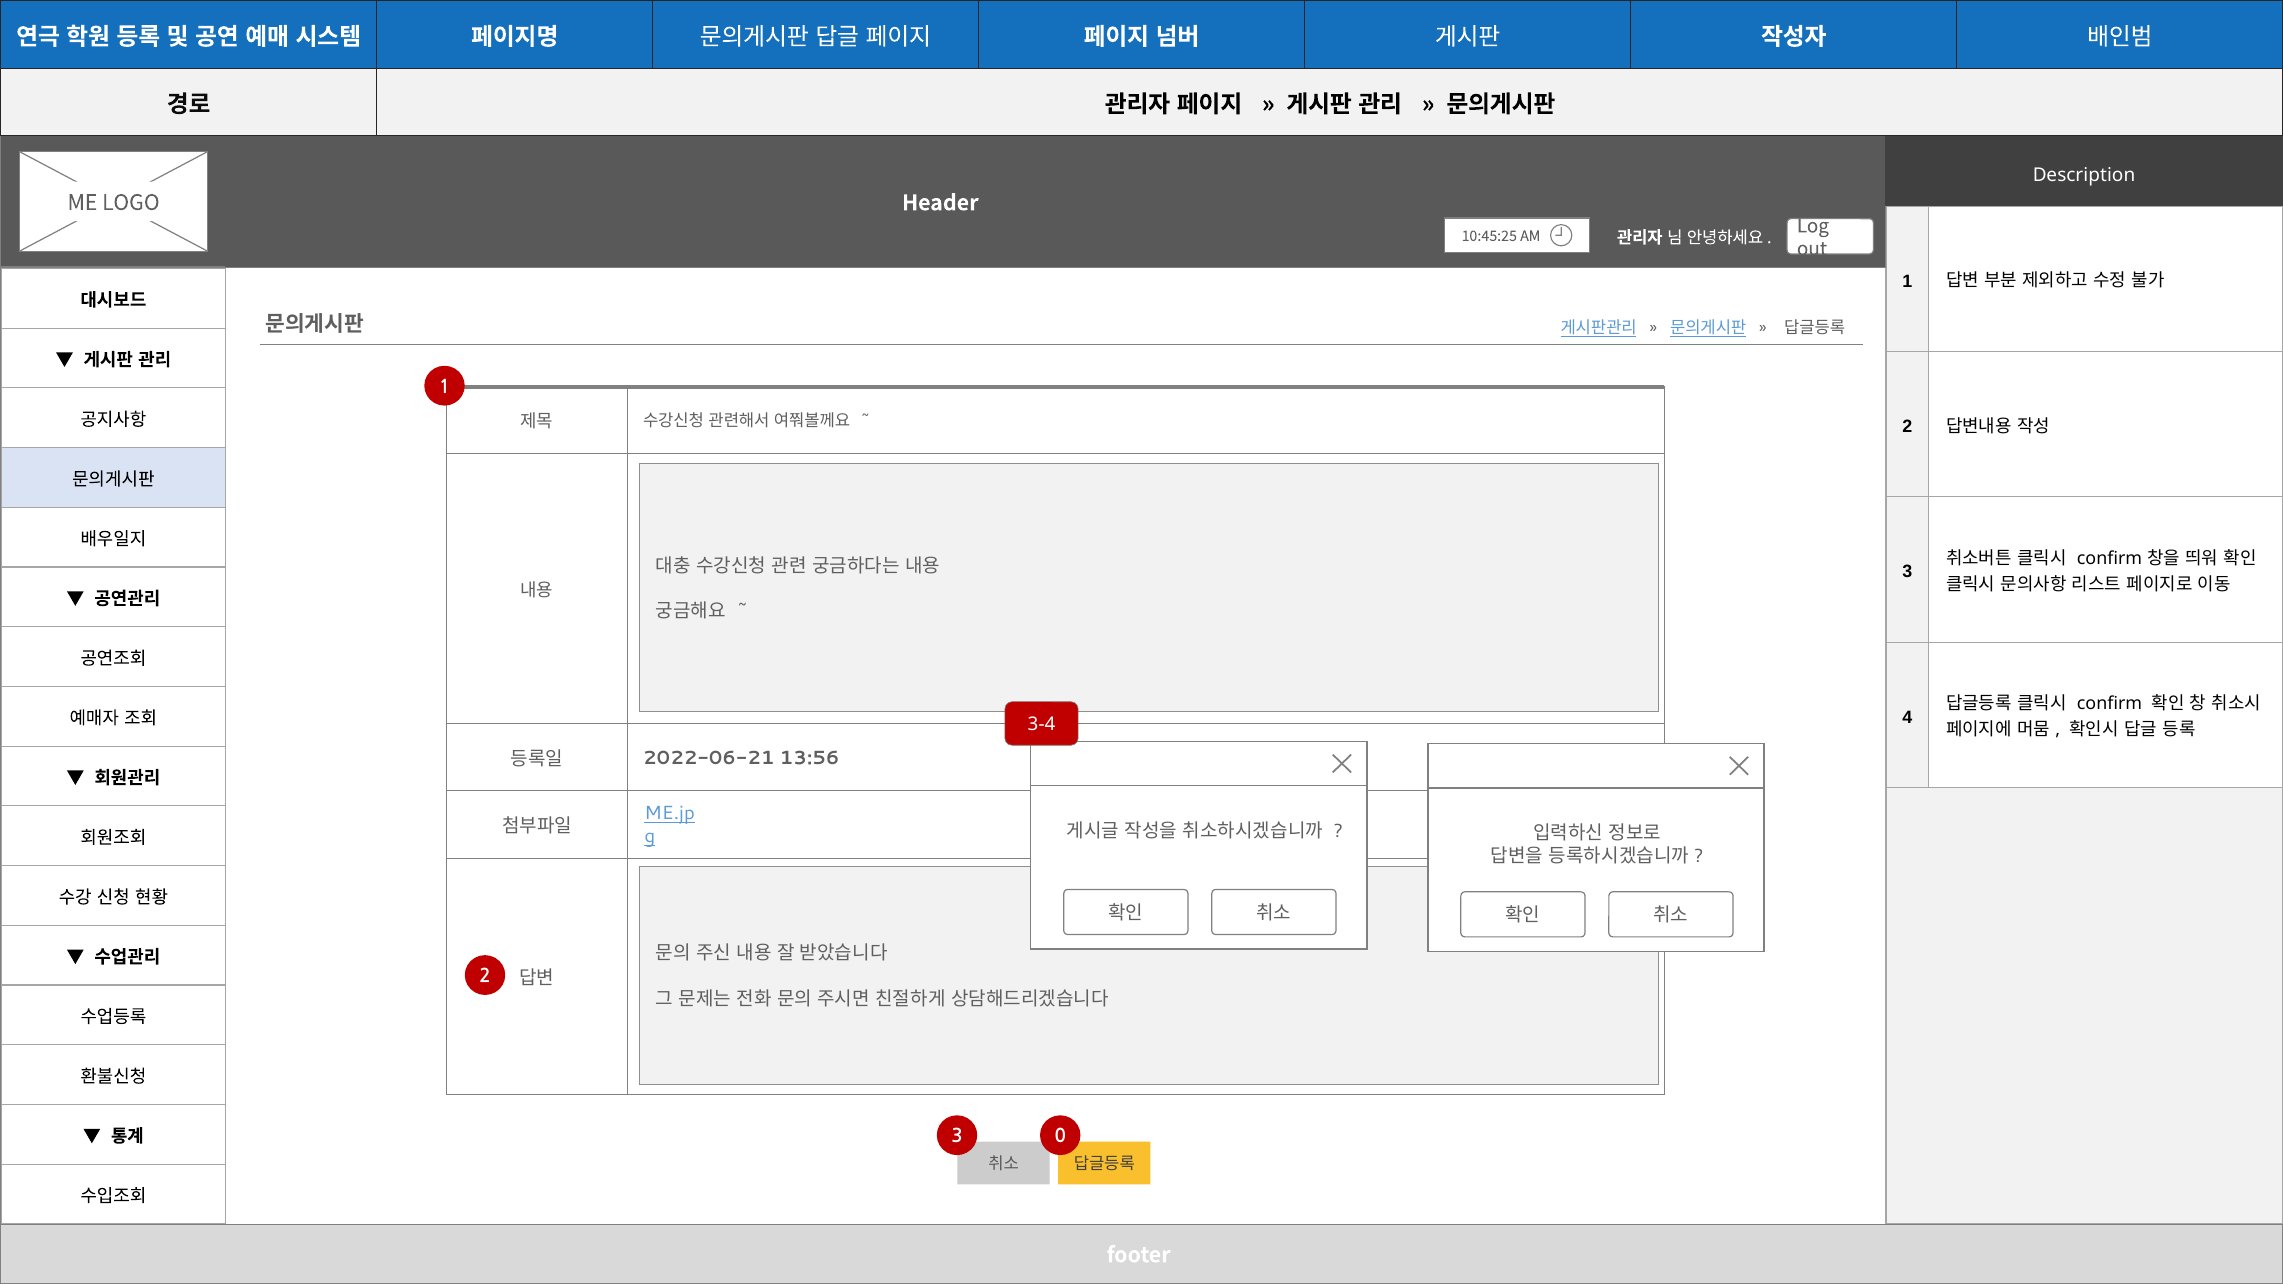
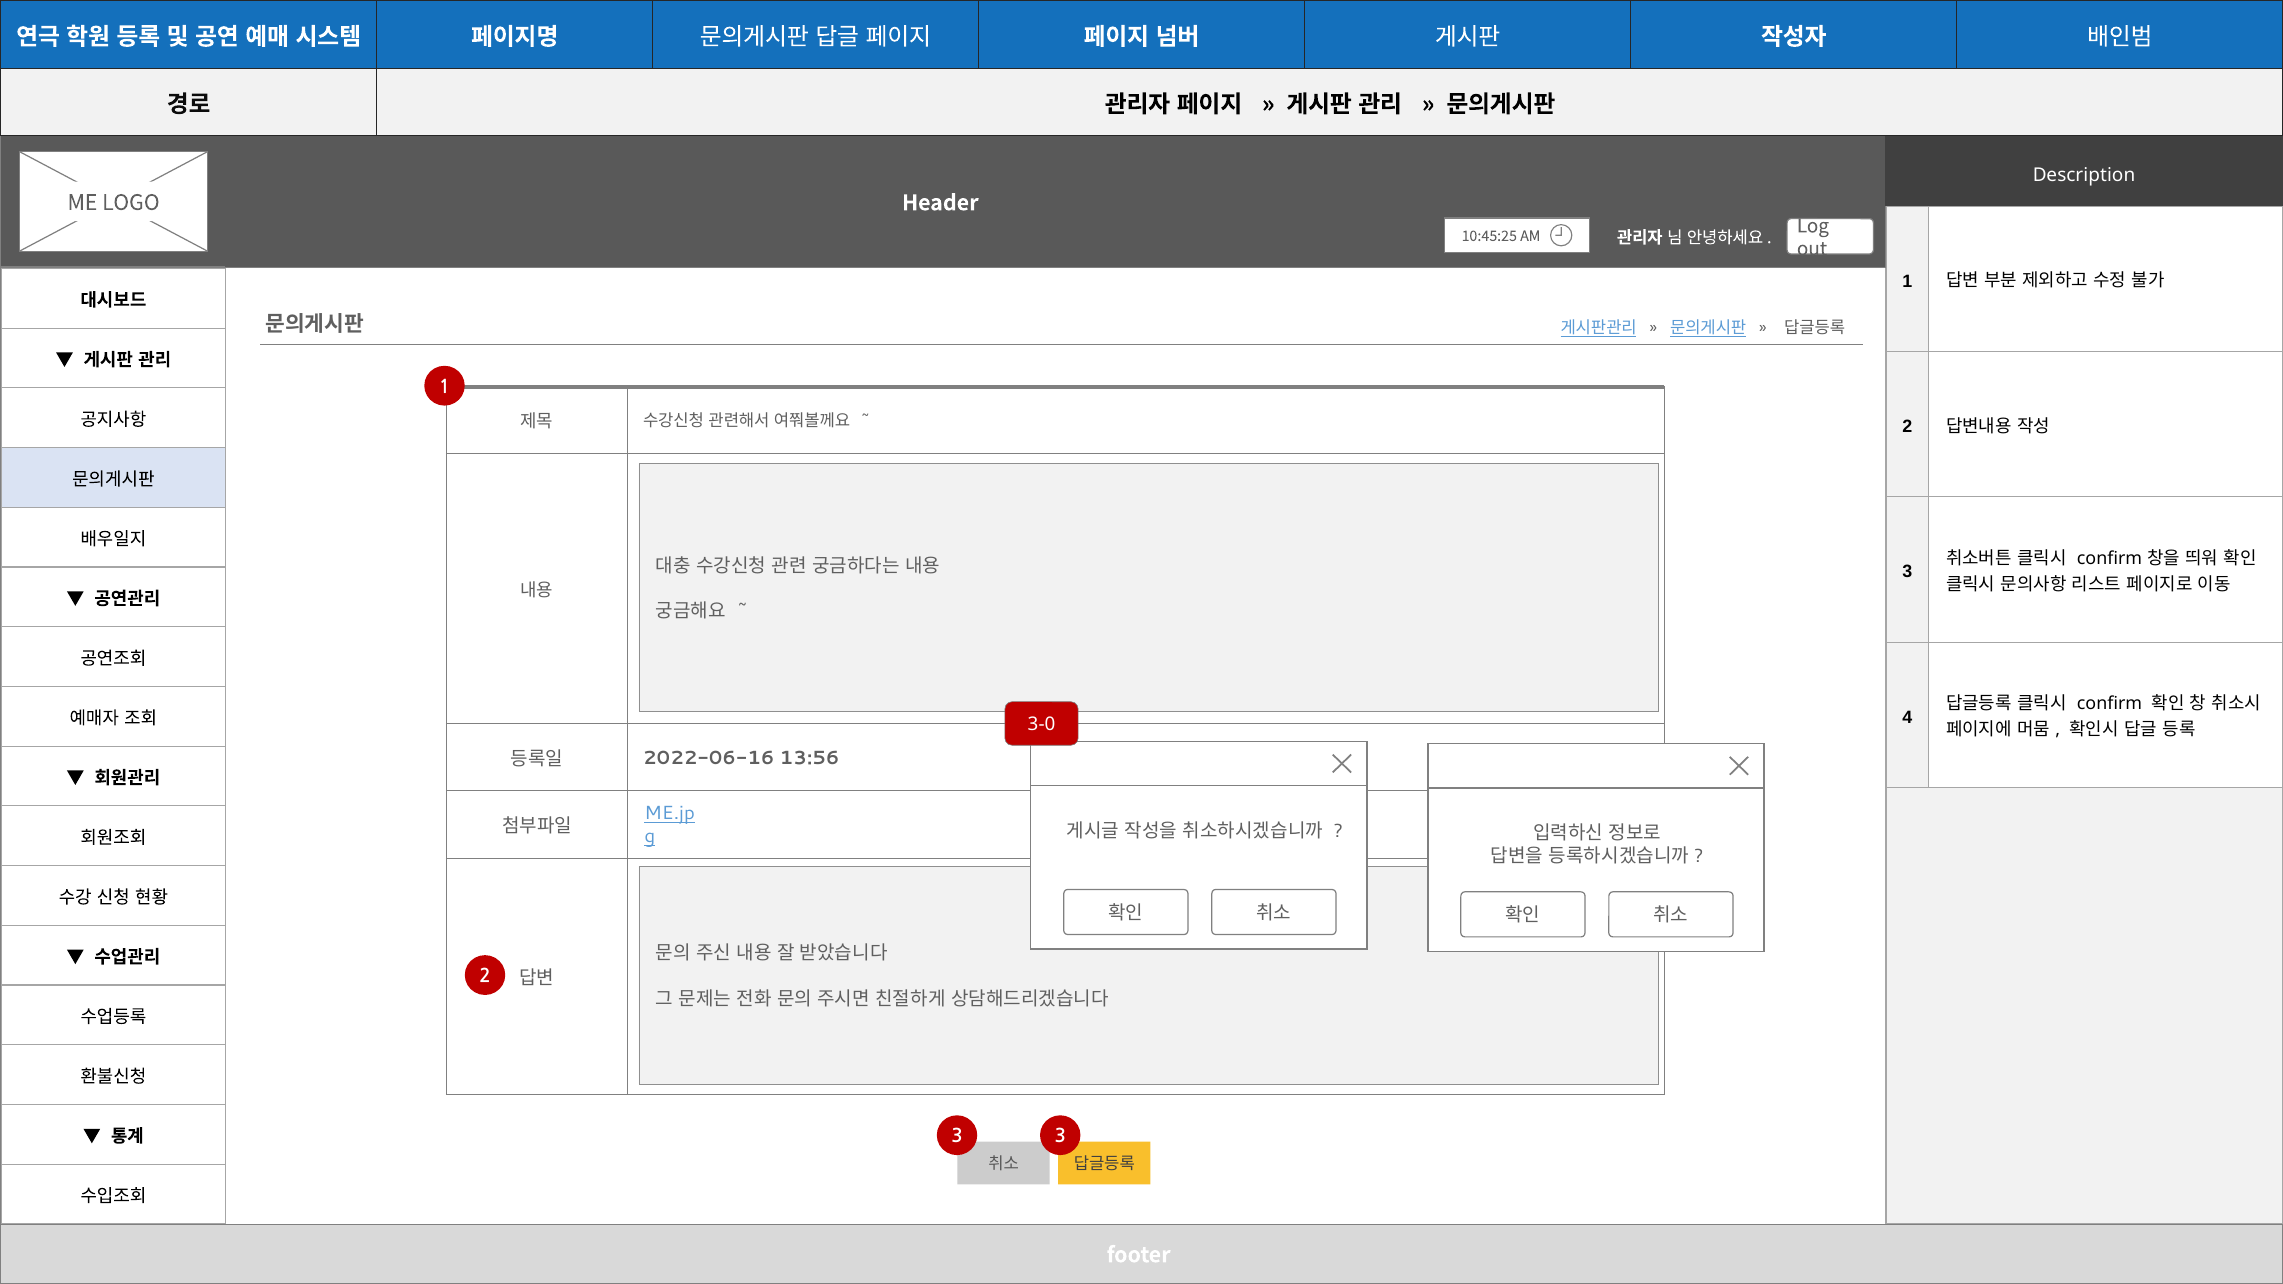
3-4: 3-4 -> 3-0 (1042, 725)
2022-06-21: 2022-06-21 -> 2022-06-16 (709, 758)
3 0: 0 -> 3 (1060, 1137)
